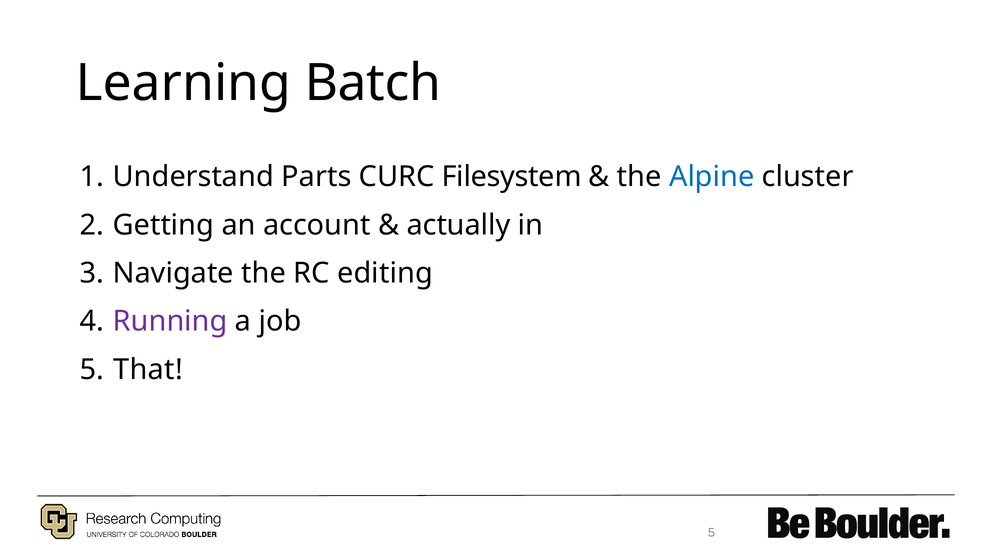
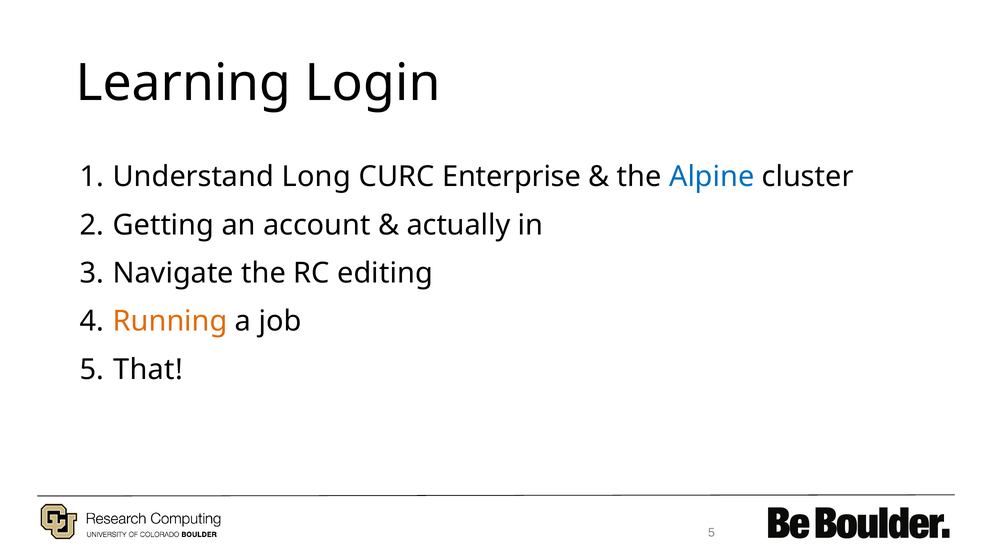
Batch: Batch -> Login (372, 83)
Parts: Parts -> Long (316, 177)
Filesystem: Filesystem -> Enterprise (512, 177)
Running colour: purple -> orange (170, 321)
